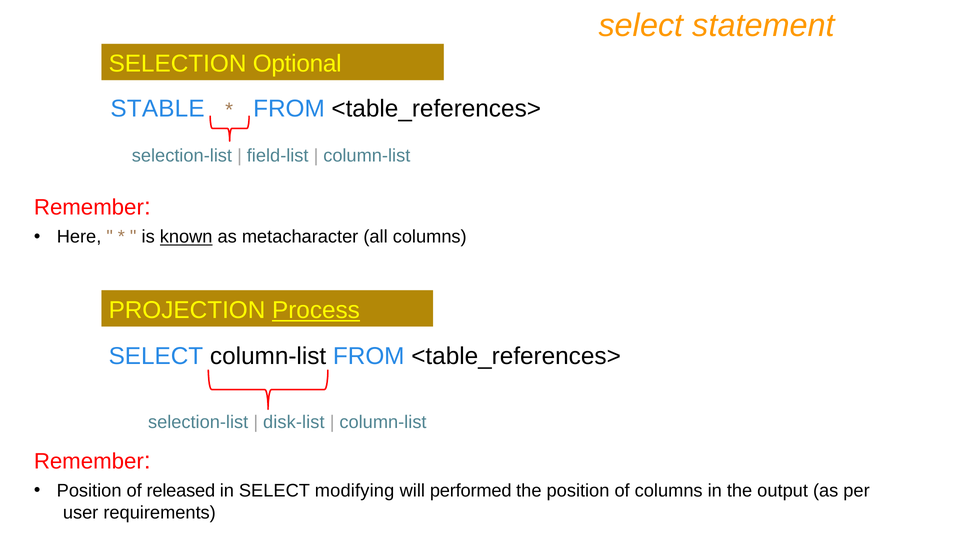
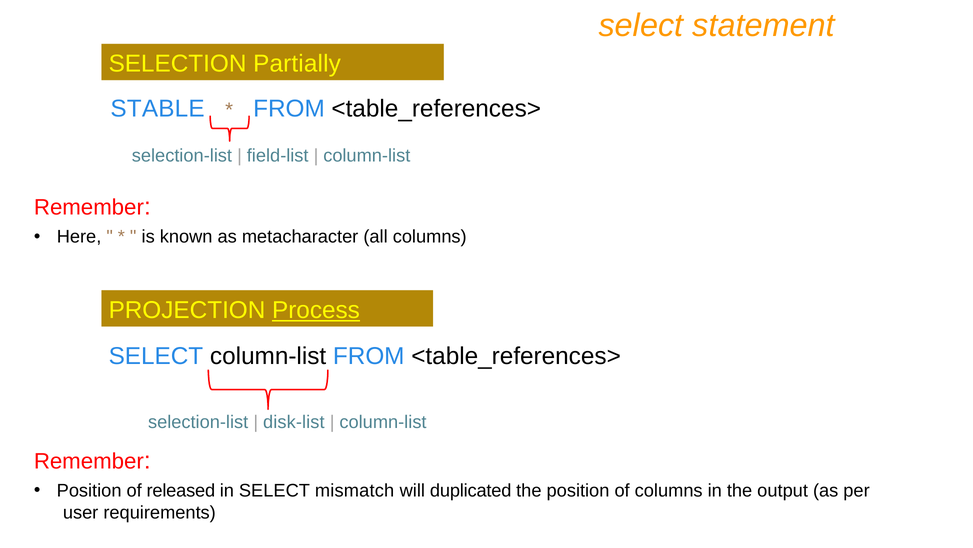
Optional: Optional -> Partially (297, 64)
known underline: present -> none (186, 237)
modifying: modifying -> mismatch (355, 490)
performed: performed -> duplicated (471, 490)
